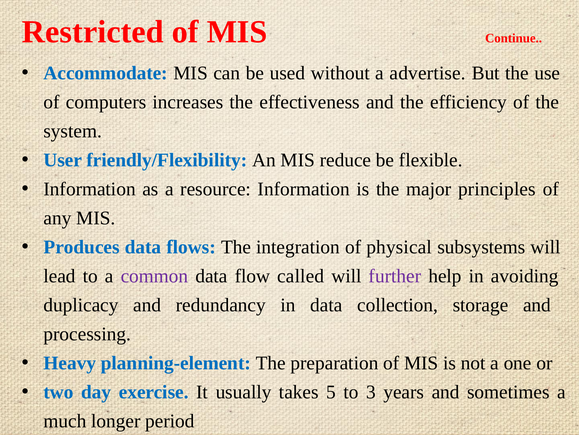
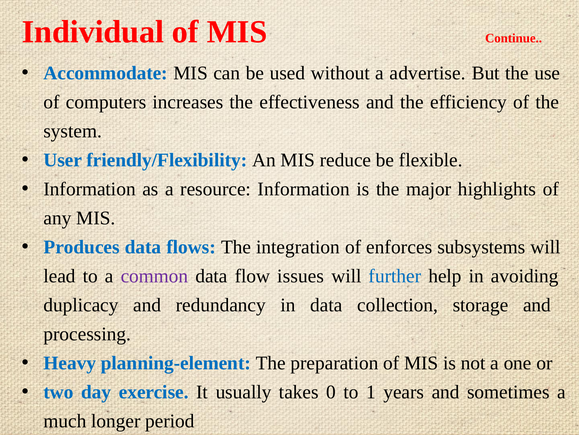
Restricted: Restricted -> Individual (93, 32)
principles: principles -> highlights (497, 189)
physical: physical -> enforces (399, 247)
called: called -> issues (301, 276)
further colour: purple -> blue (395, 276)
5: 5 -> 0 (331, 391)
3: 3 -> 1 (371, 391)
